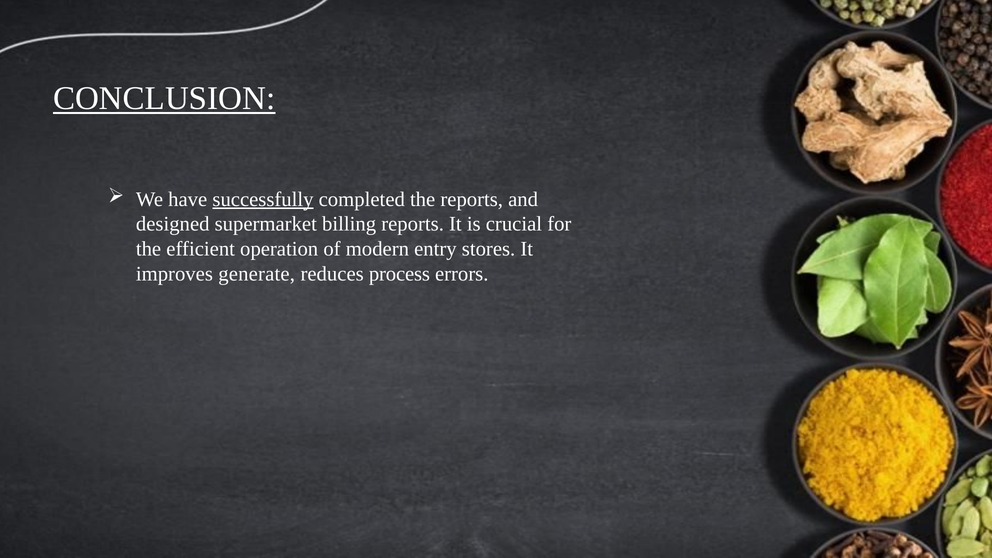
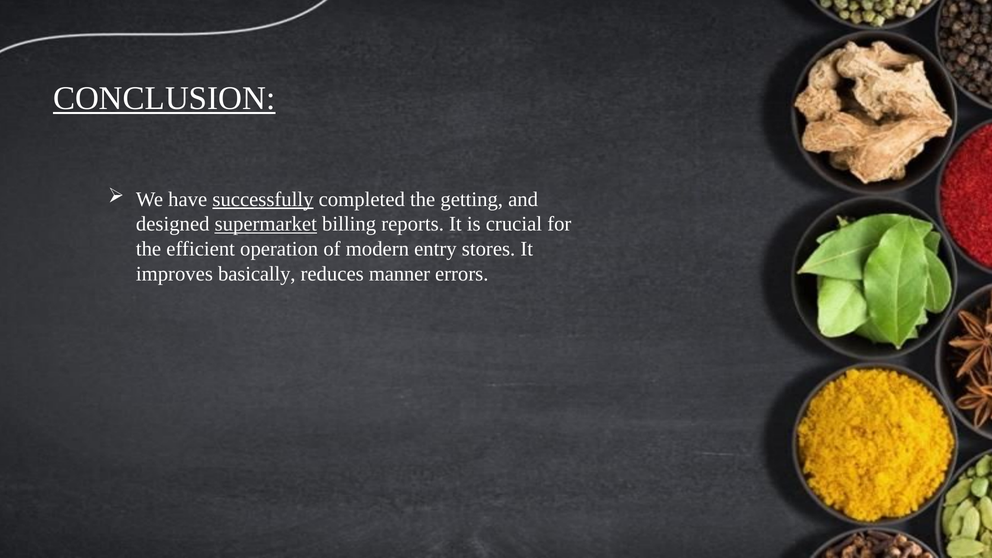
the reports: reports -> getting (472, 199)
supermarket underline: none -> present (266, 224)
generate: generate -> basically (257, 274)
process: process -> manner (399, 274)
